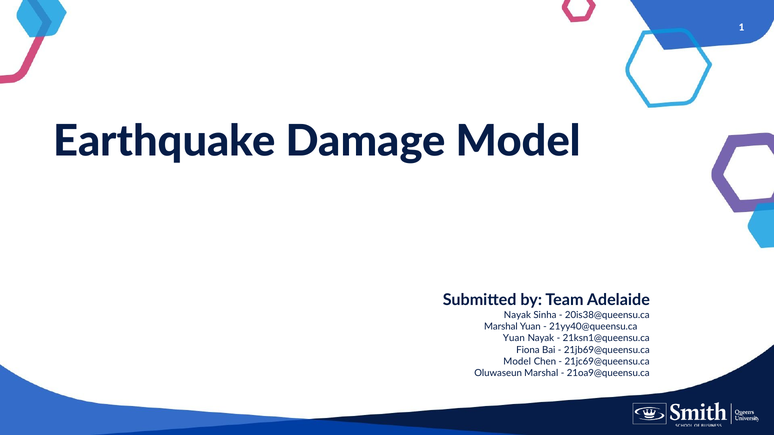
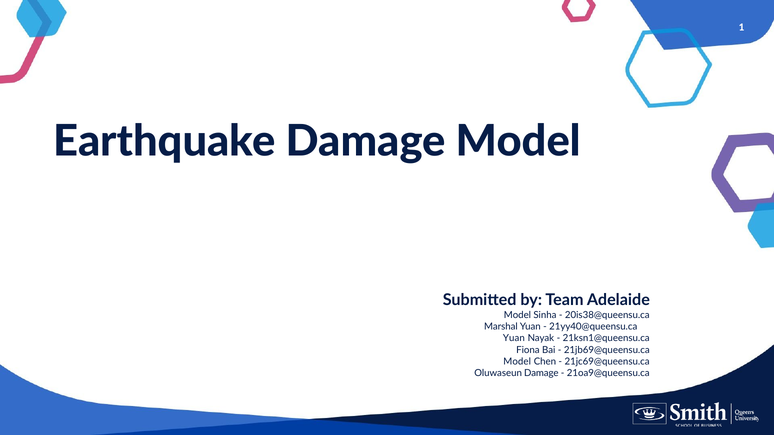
Nayak: Nayak -> Model (517, 315)
Oluwaseun Marshal: Marshal -> Damage (541, 373)
